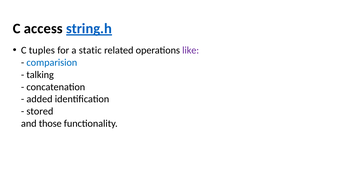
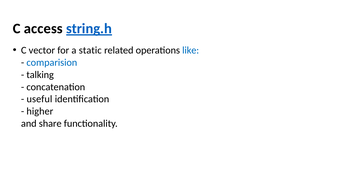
tuples: tuples -> vector (42, 50)
like colour: purple -> blue (191, 50)
added: added -> useful (39, 99)
stored: stored -> higher (40, 111)
those: those -> share (50, 124)
